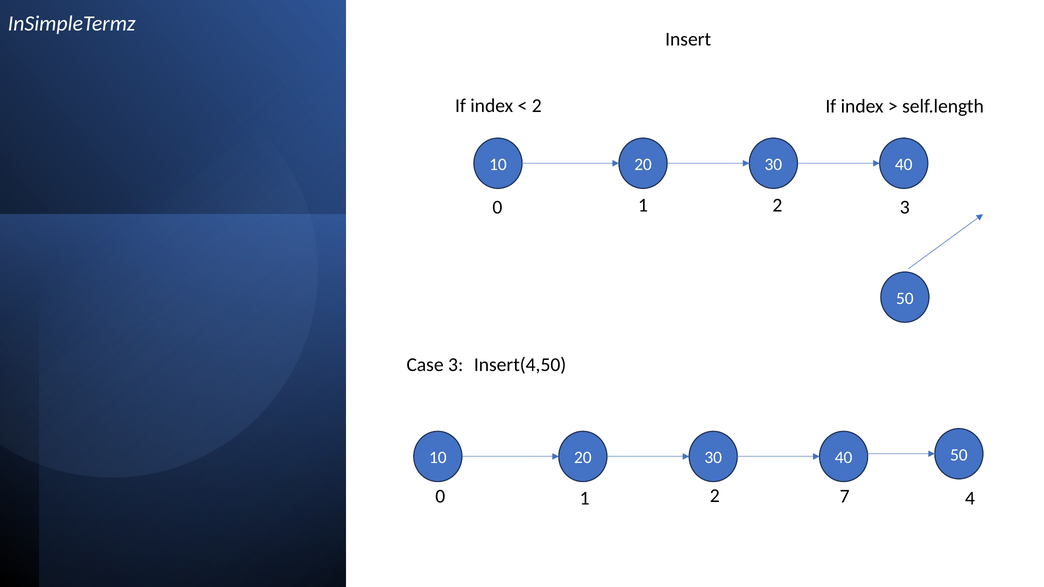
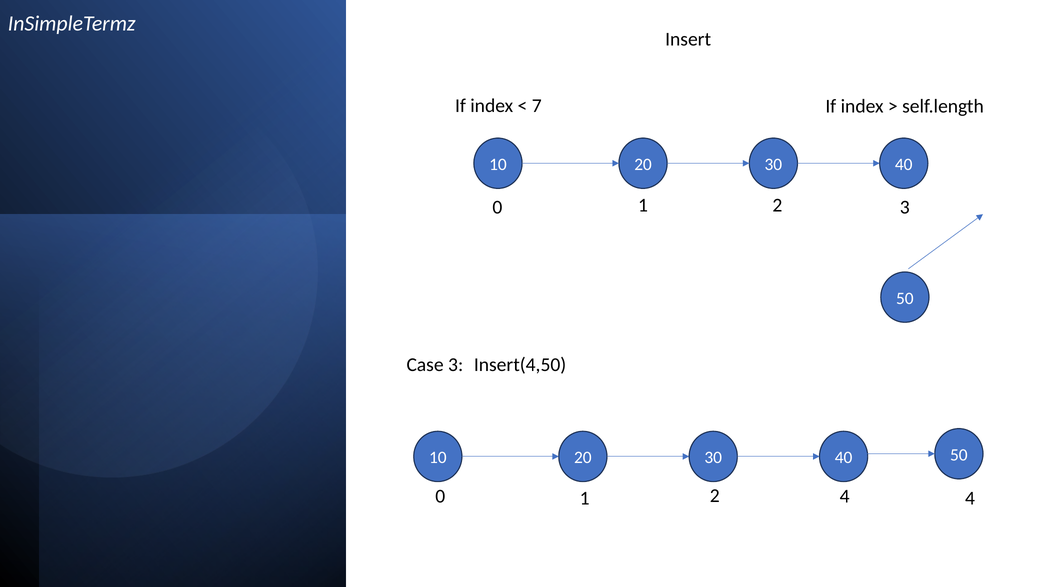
2: 2 -> 7 (537, 106)
2 7: 7 -> 4 (845, 496)
